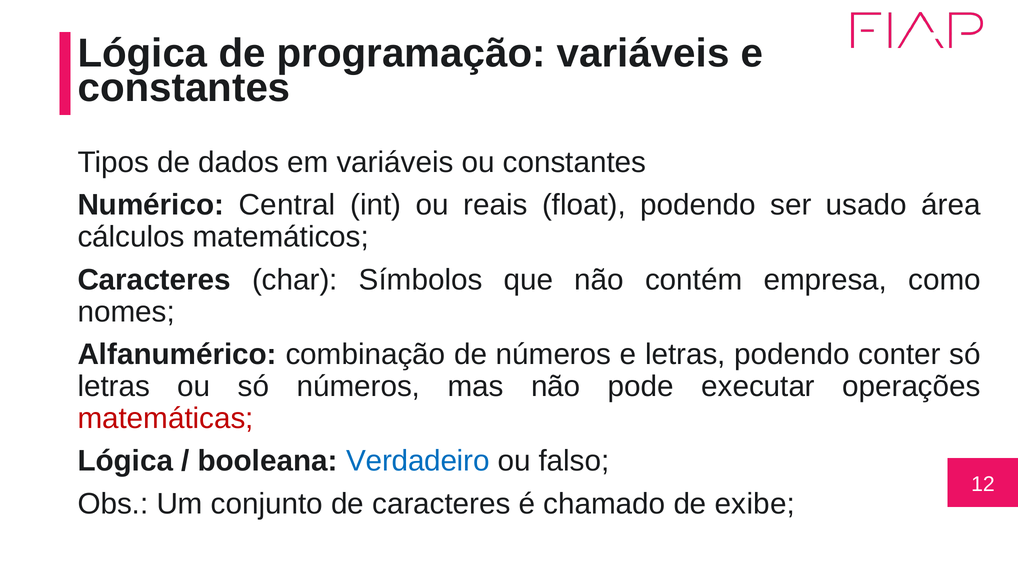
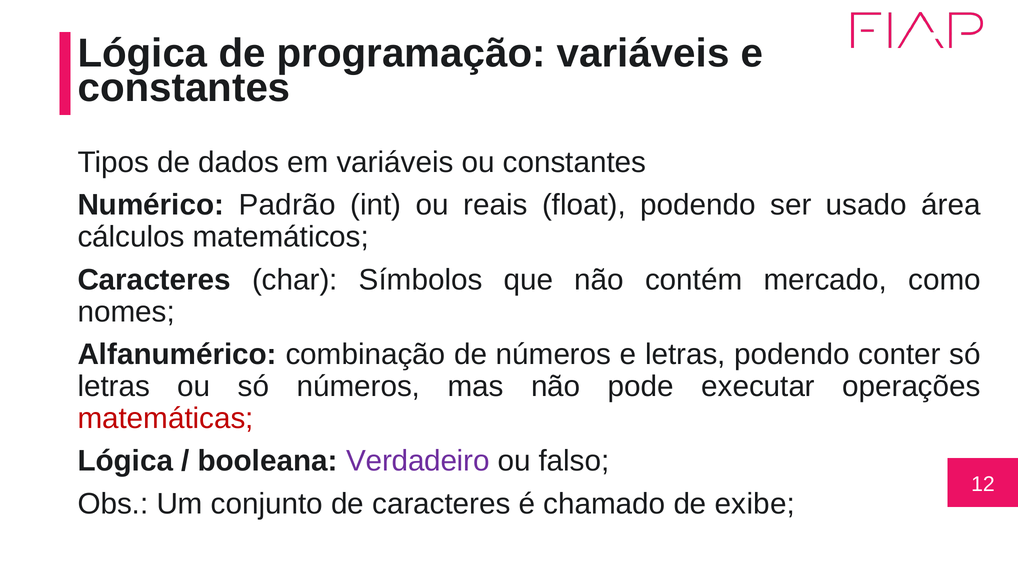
Central: Central -> Padrão (287, 205)
empresa: empresa -> mercado (825, 280)
Verdadeiro colour: blue -> purple (418, 461)
